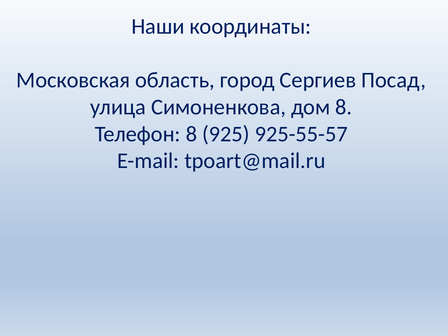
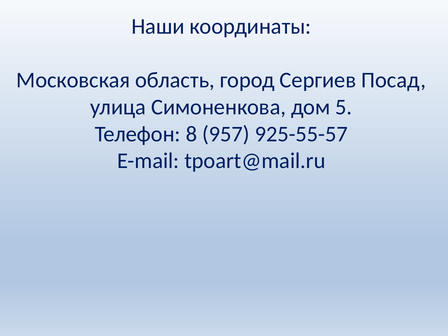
дом 8: 8 -> 5 (344, 107)
925: 925 -> 957 (226, 134)
